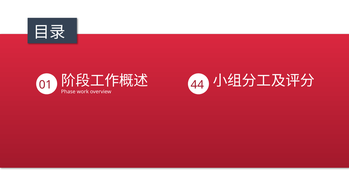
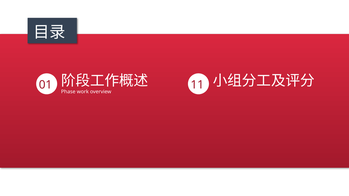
44: 44 -> 11 (197, 85)
